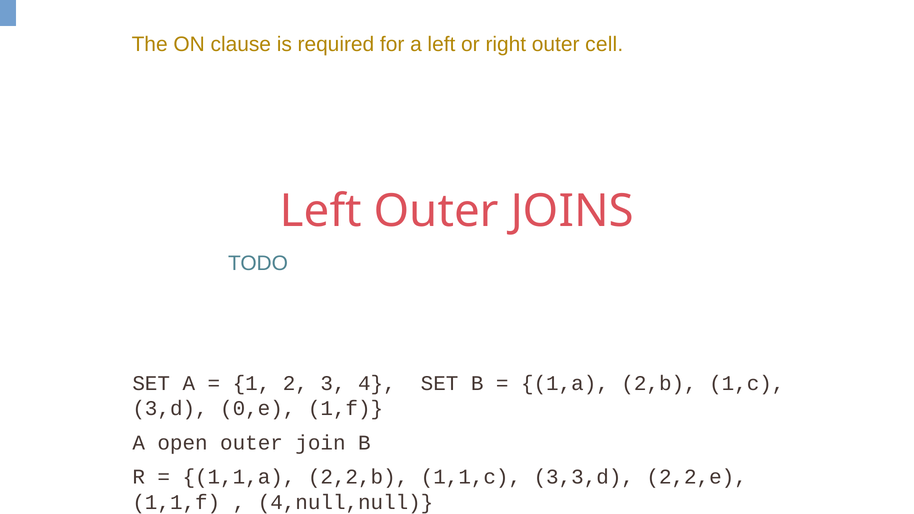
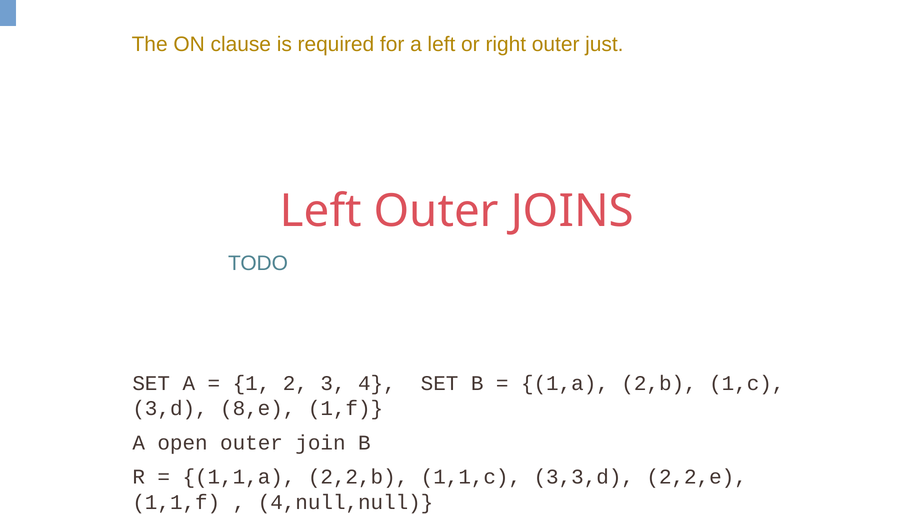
cell: cell -> just (604, 44)
0,e: 0,e -> 8,e (258, 409)
